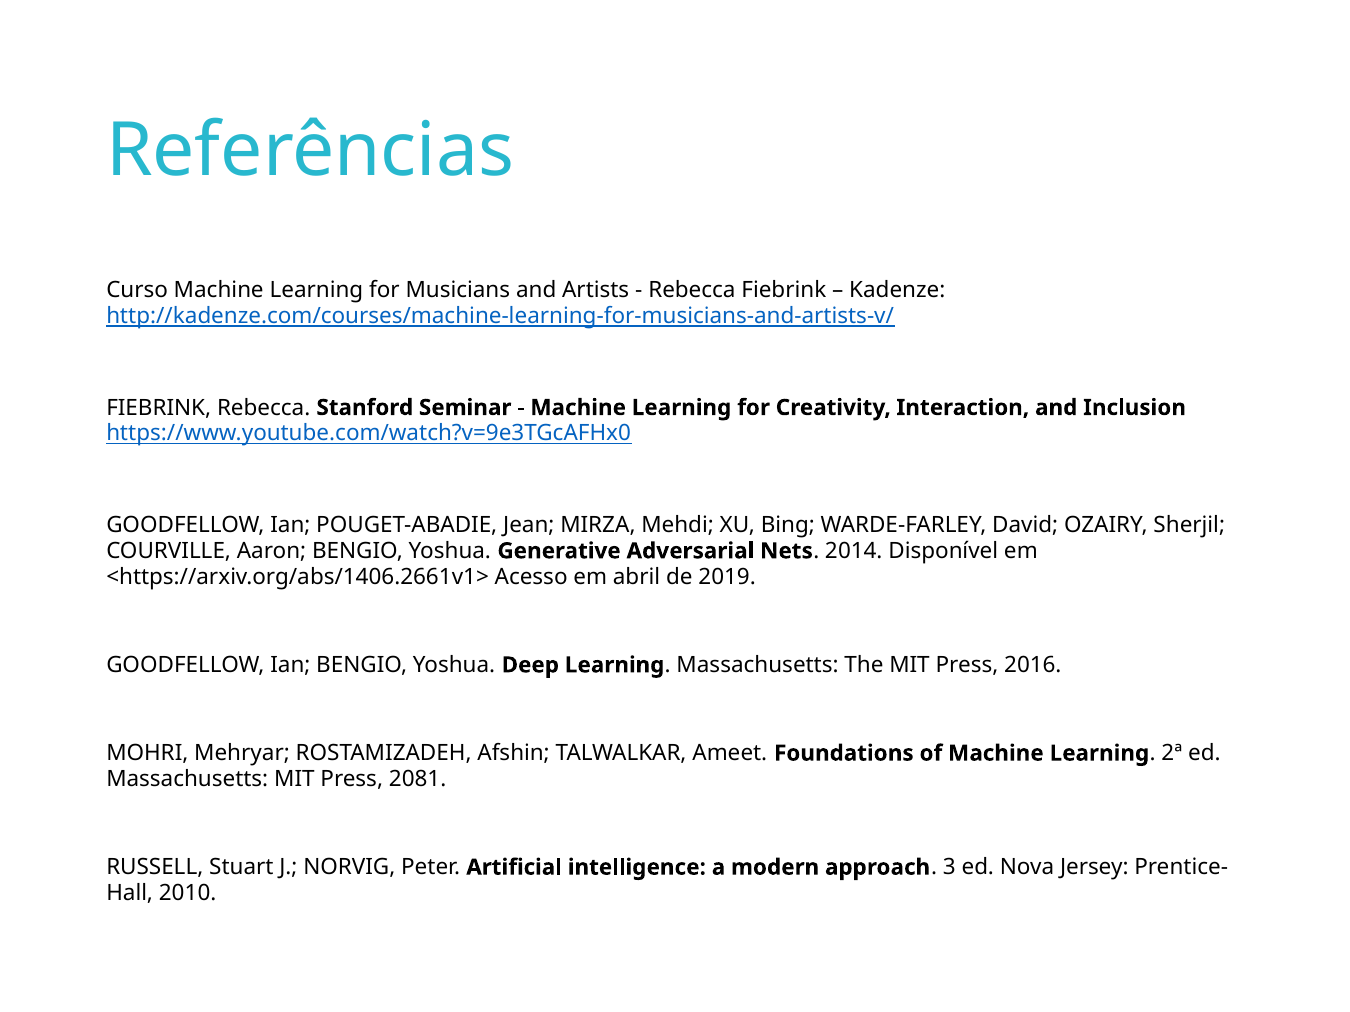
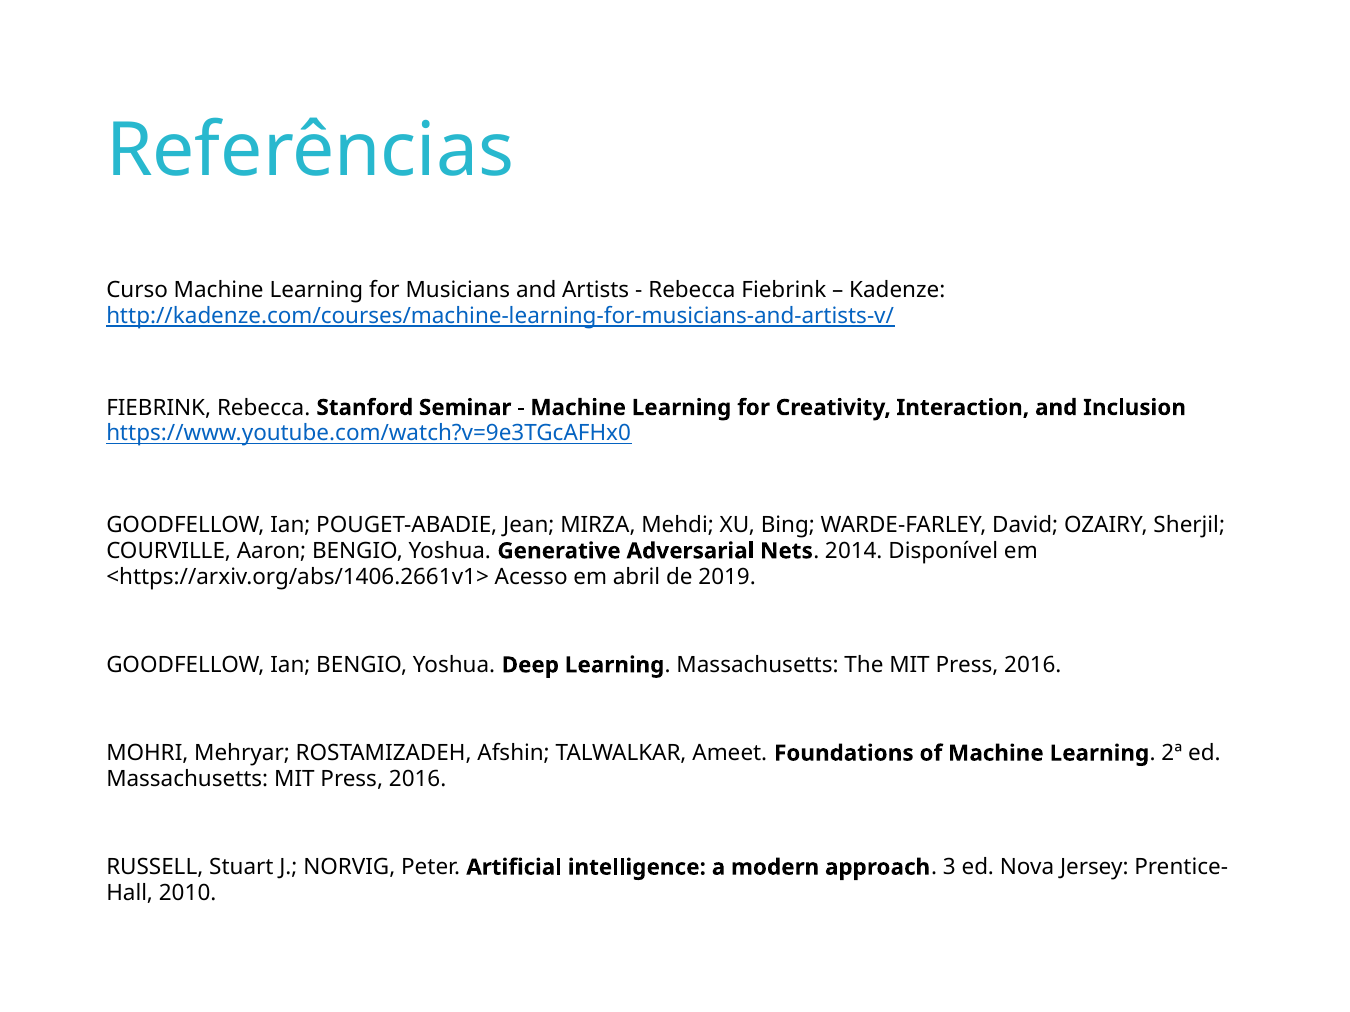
Massachusetts MIT Press 2081: 2081 -> 2016 (418, 779)
